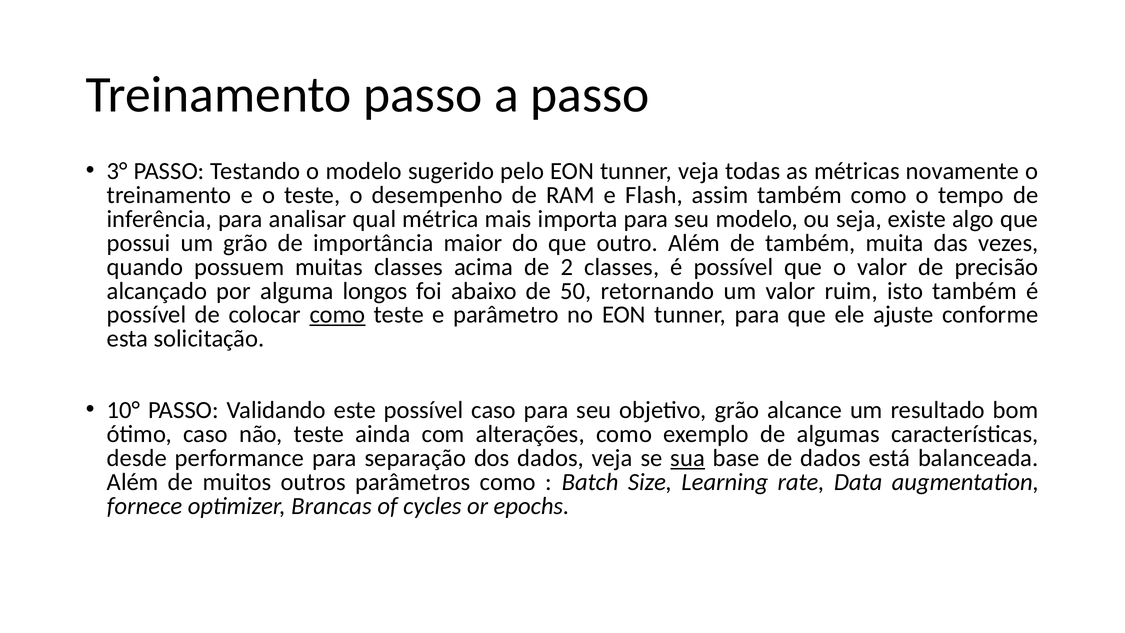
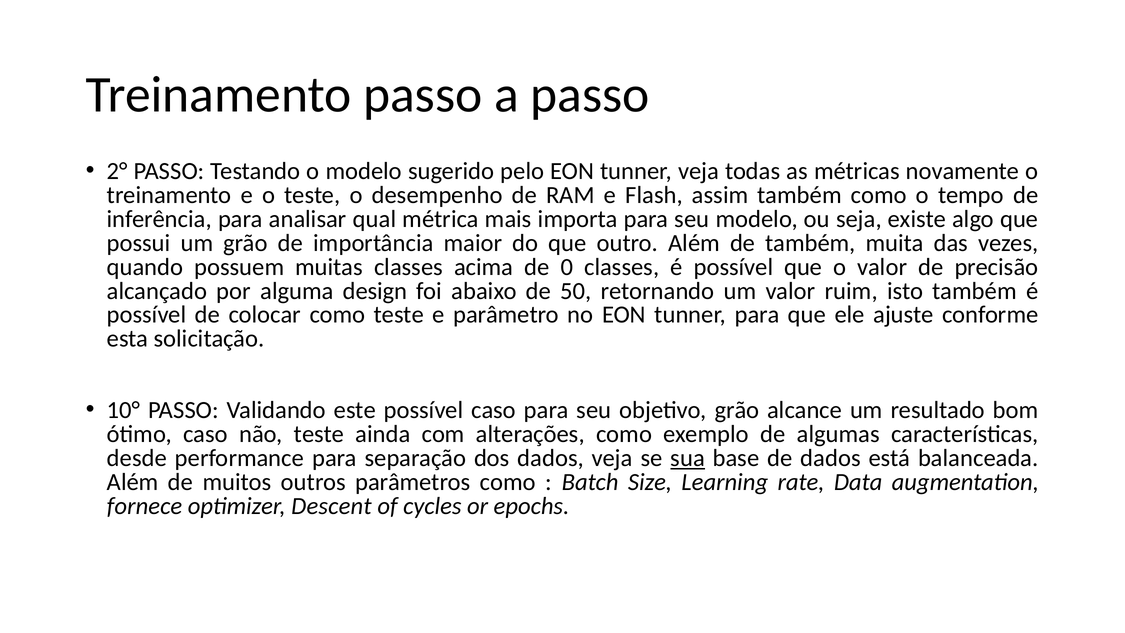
3°: 3° -> 2° (117, 171)
2: 2 -> 0 (567, 267)
longos: longos -> design (375, 291)
como underline: present -> none (338, 315)
Brancas: Brancas -> Descent (331, 506)
